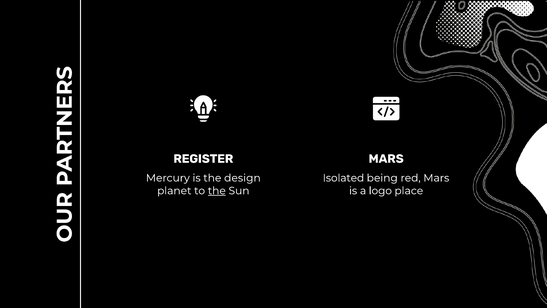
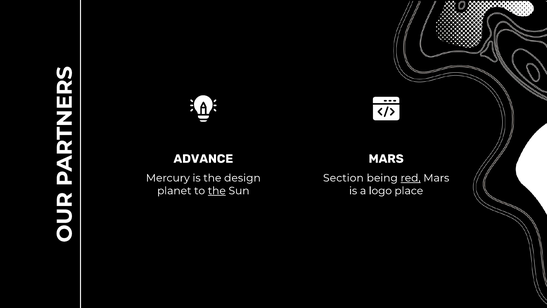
REGISTER: REGISTER -> ADVANCE (203, 159)
Isolated: Isolated -> Section (343, 178)
red underline: none -> present (411, 178)
